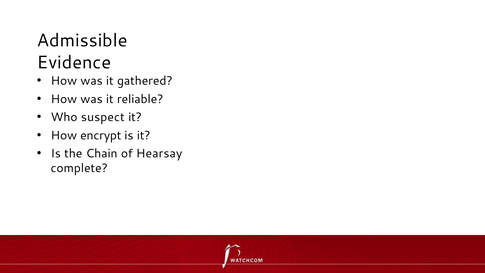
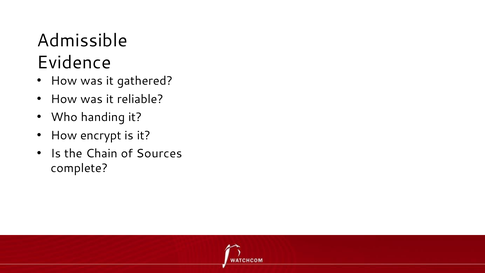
suspect: suspect -> handing (103, 117)
Hearsay: Hearsay -> Sources (159, 153)
